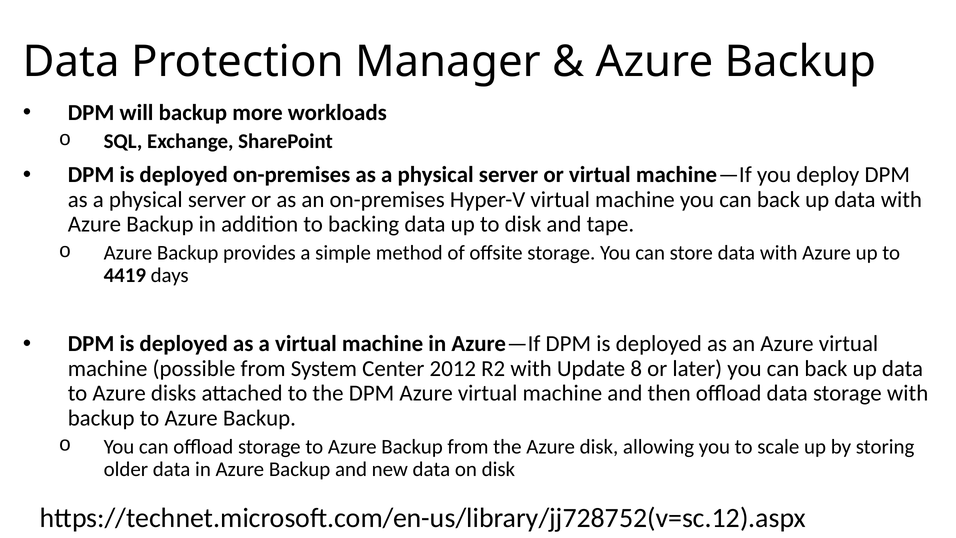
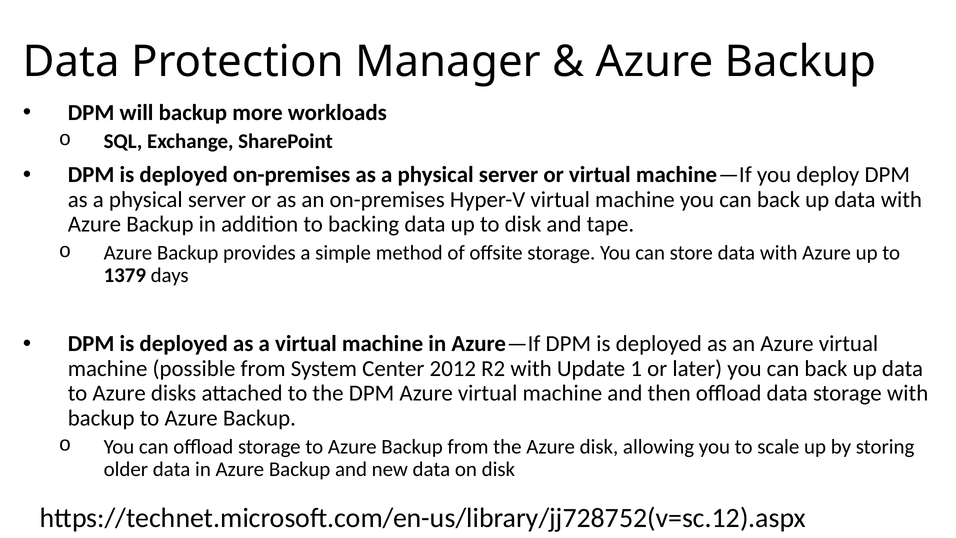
4419: 4419 -> 1379 (125, 275)
8: 8 -> 1 (636, 368)
